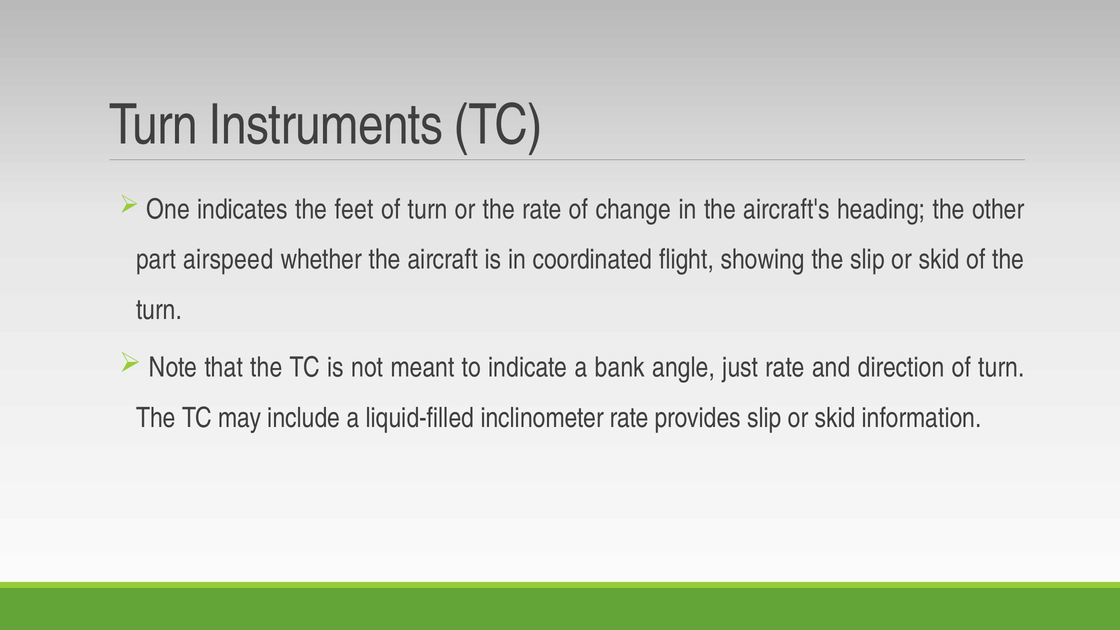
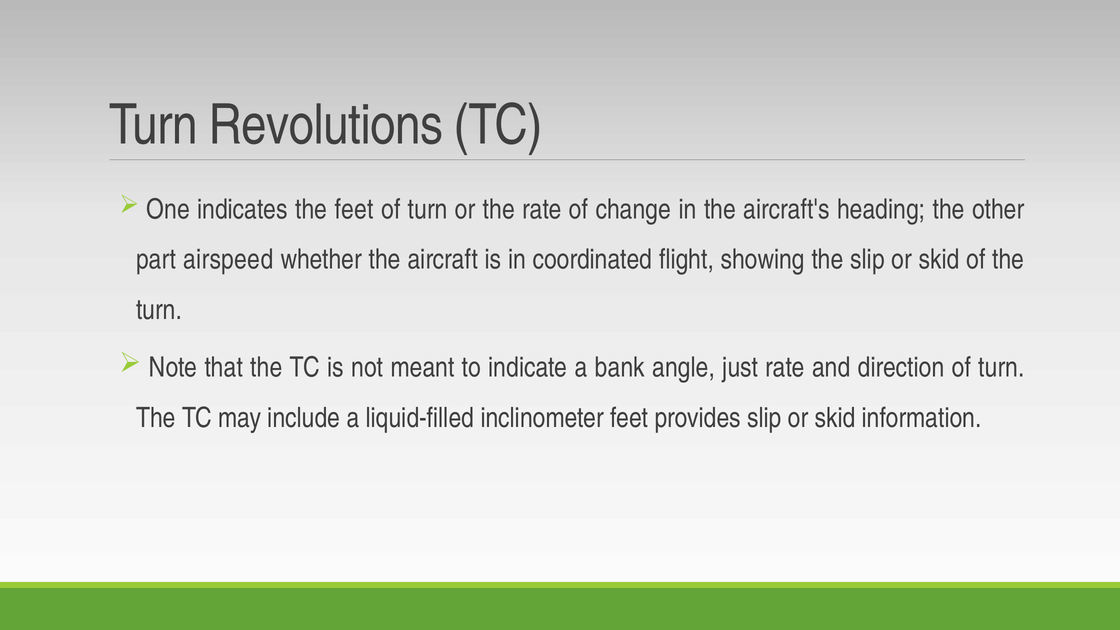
Instruments: Instruments -> Revolutions (326, 125)
inclinometer rate: rate -> feet (629, 418)
